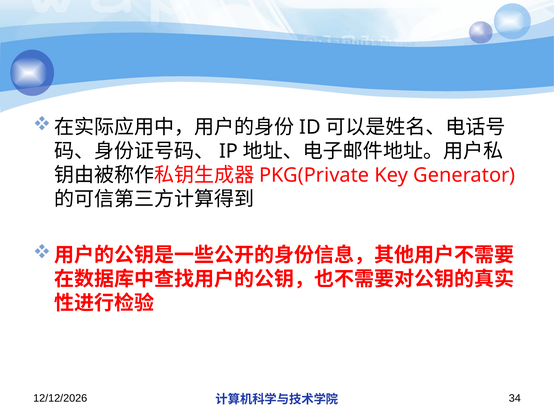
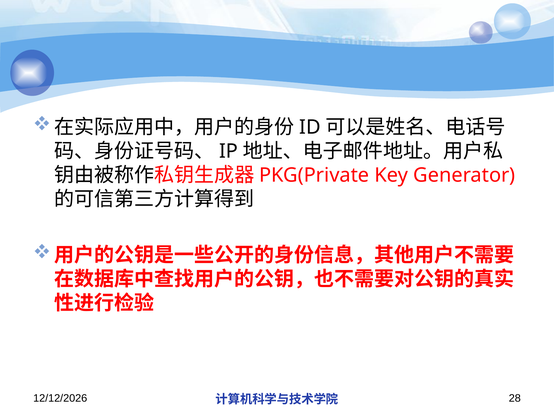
34: 34 -> 28 (515, 398)
